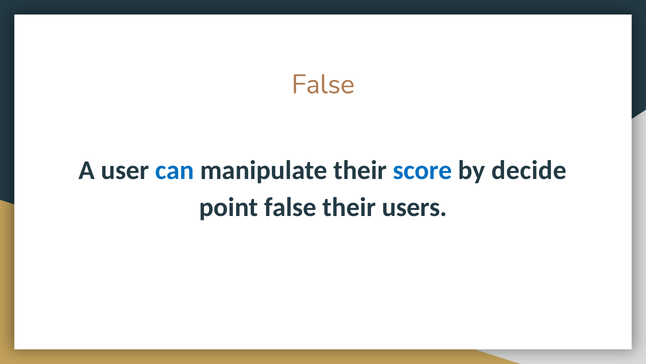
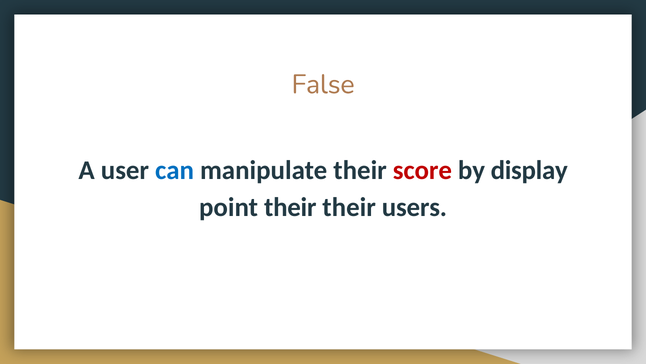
score colour: blue -> red (422, 170)
decide: decide -> display (529, 170)
point false: false -> their (290, 207)
